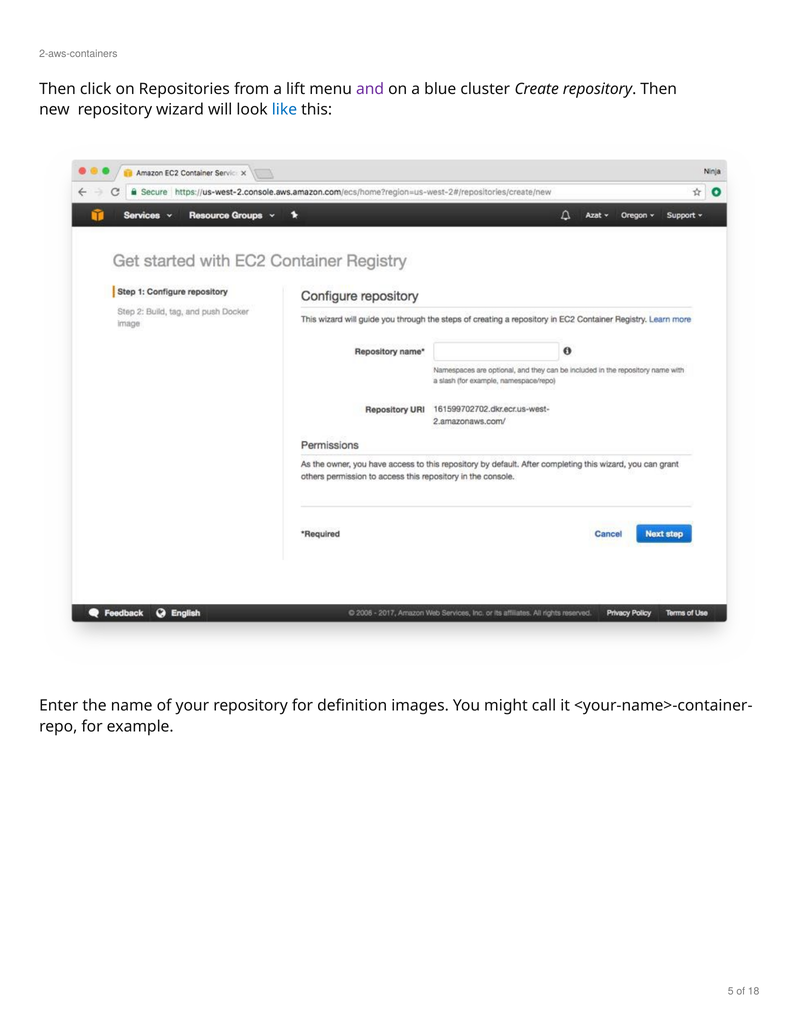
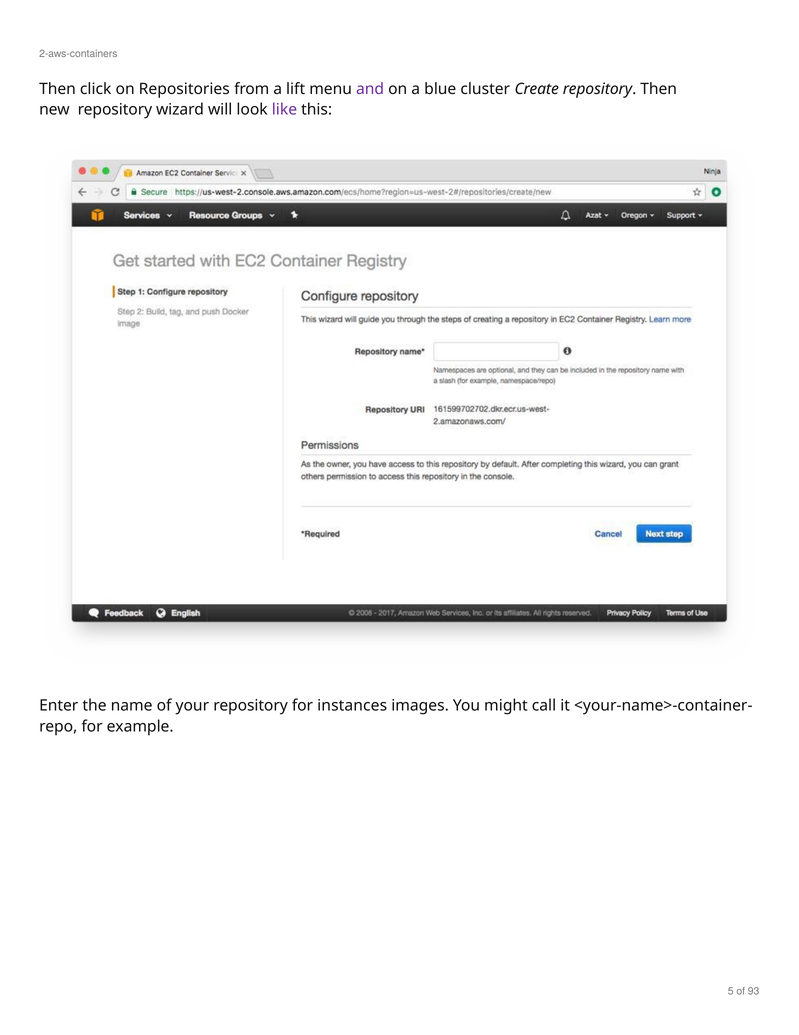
like colour: blue -> purple (284, 110)
definition: definition -> instances (352, 705)
18: 18 -> 93 (754, 990)
